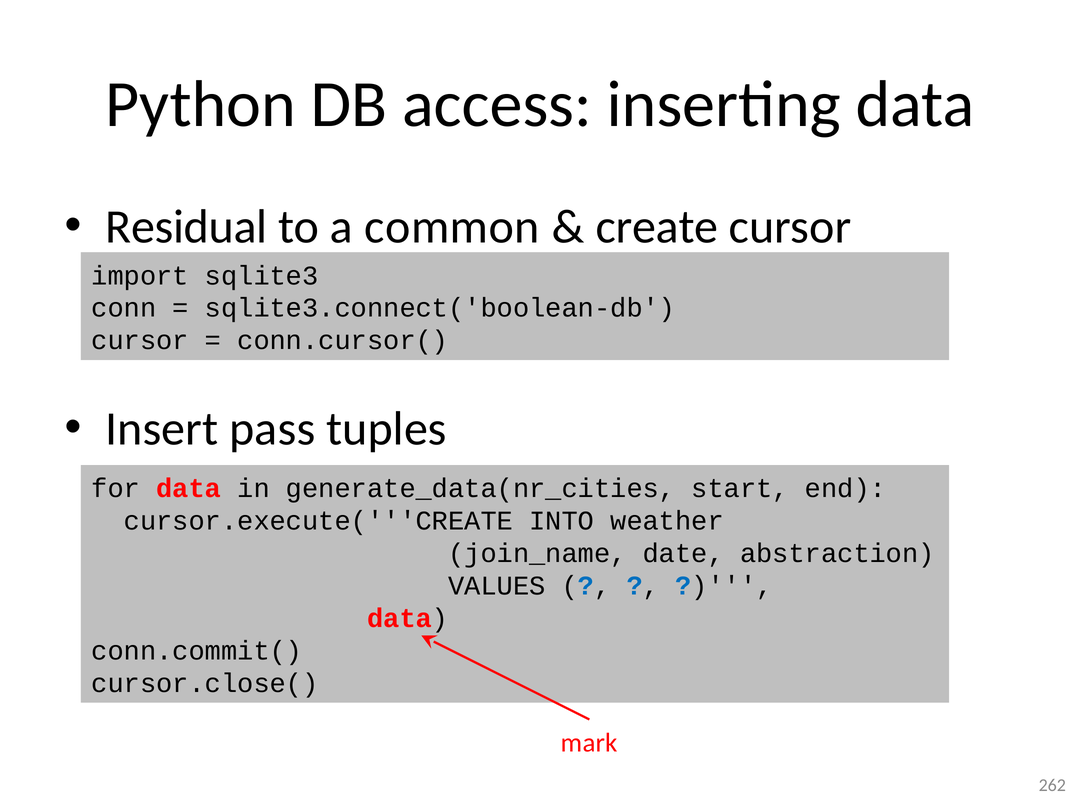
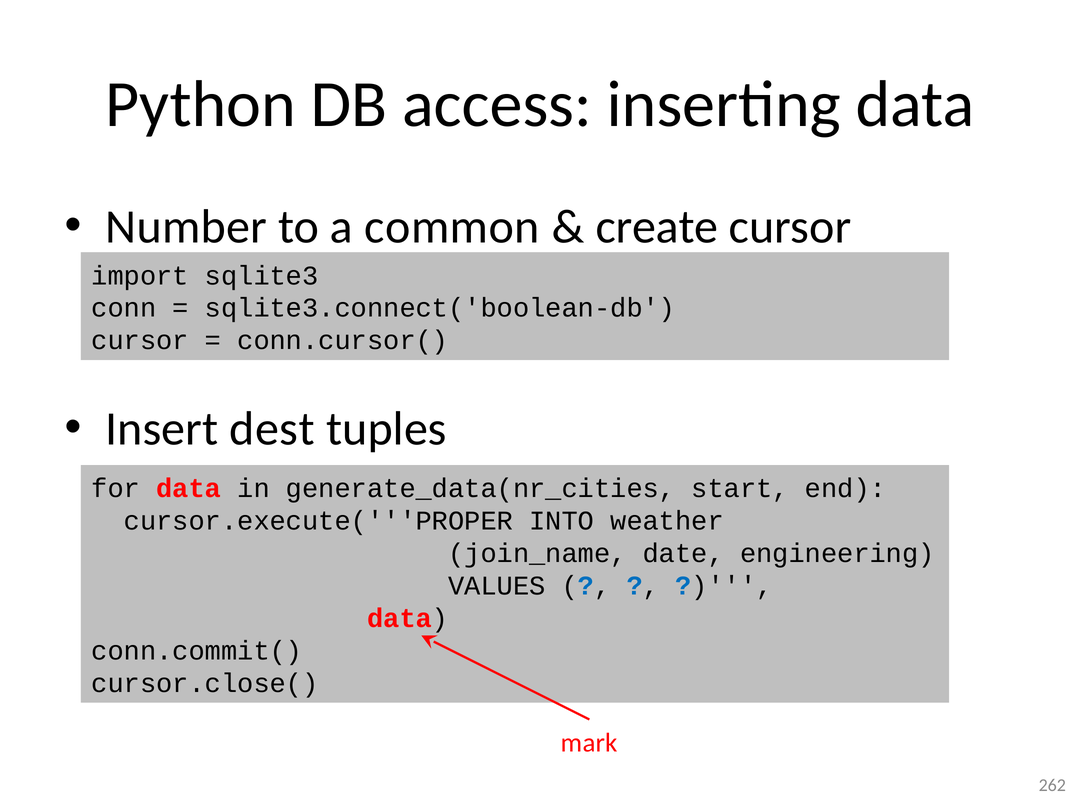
Residual: Residual -> Number (186, 227)
pass: pass -> dest (272, 429)
cursor.execute('''CREATE: cursor.execute('''CREATE -> cursor.execute('''PROPER (318, 521)
abstraction: abstraction -> engineering (837, 553)
